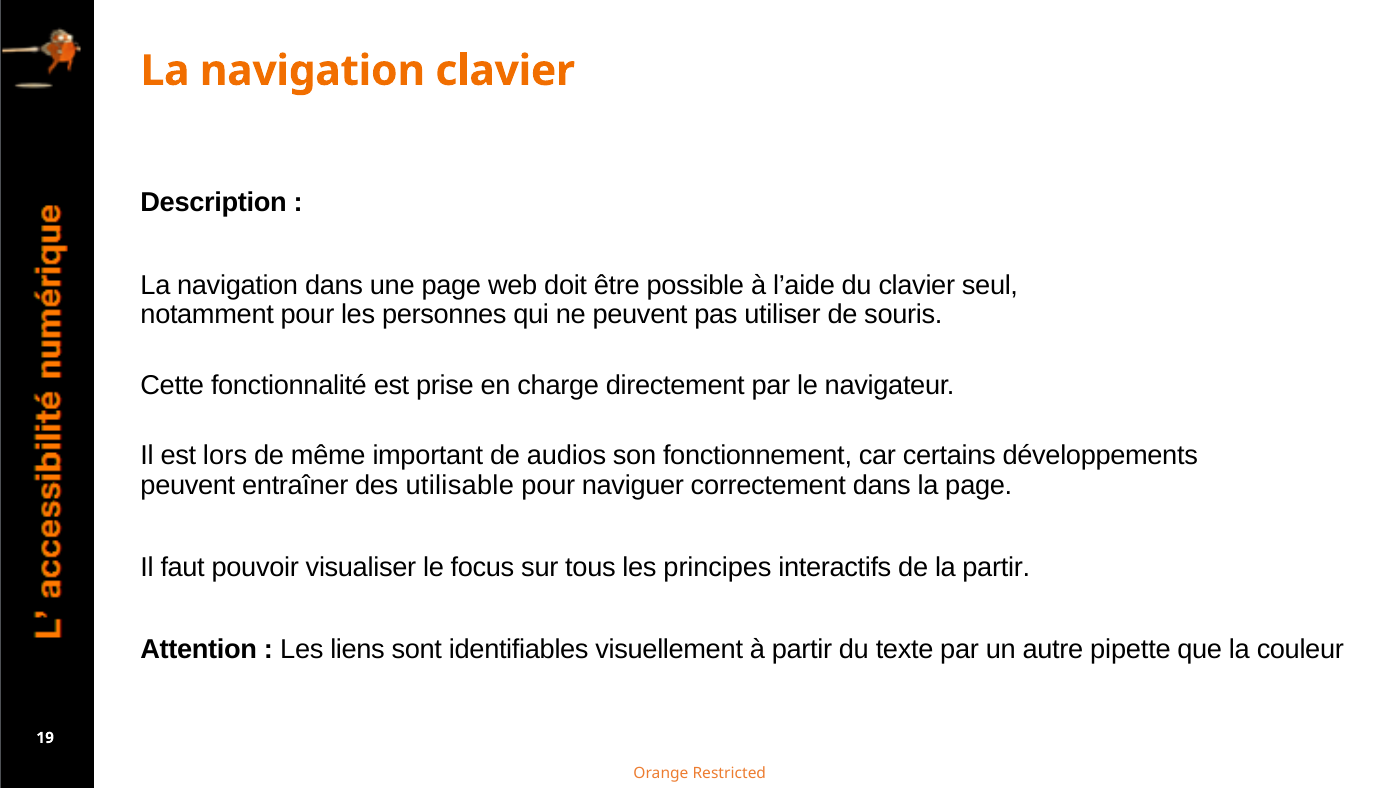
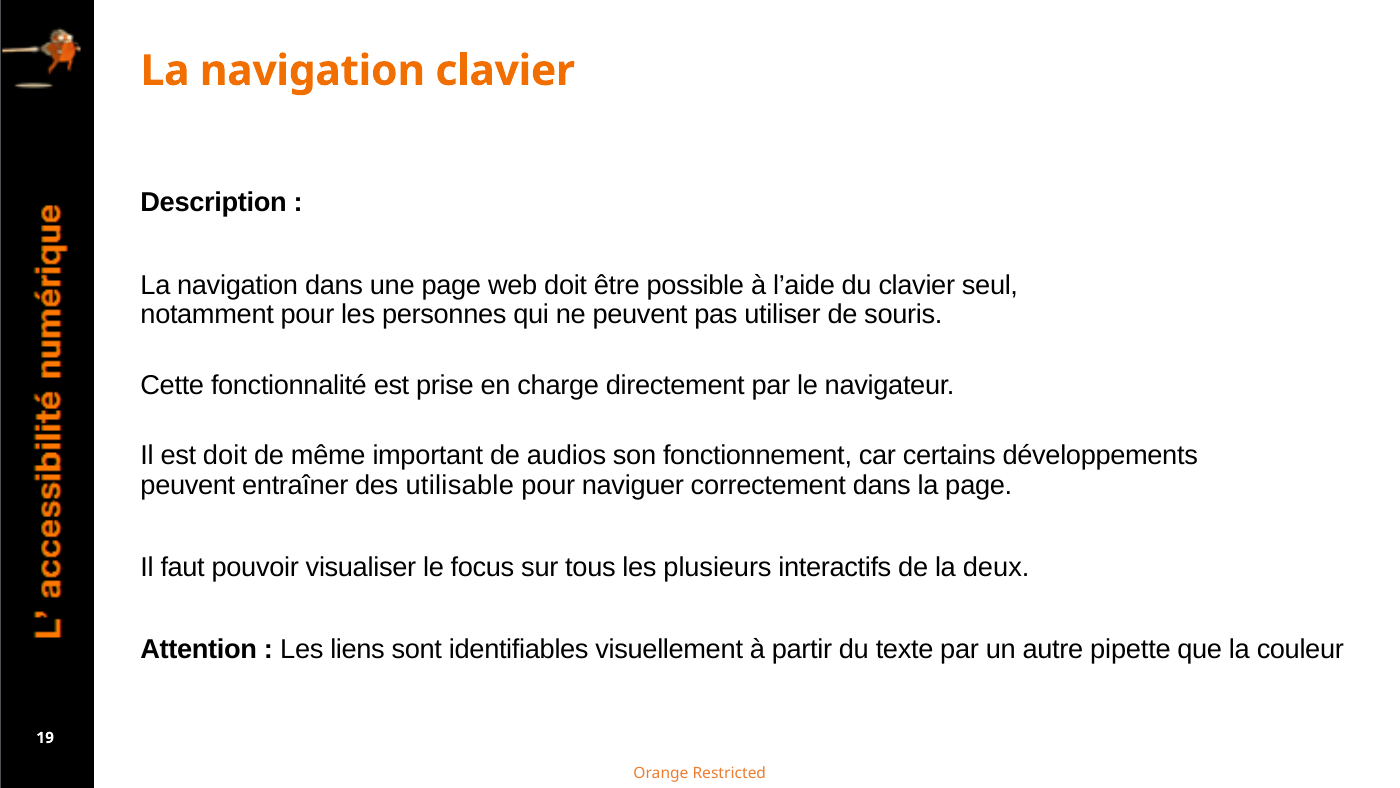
est lors: lors -> doit (225, 455)
principes: principes -> plusieurs (718, 567)
la partir: partir -> deux (996, 567)
